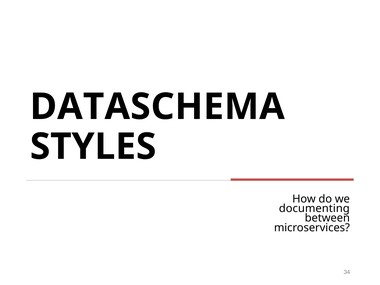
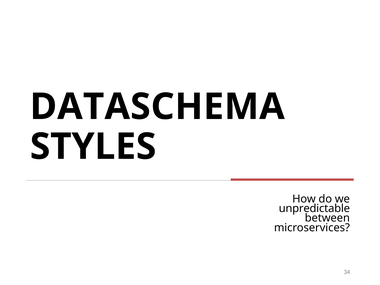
documenting: documenting -> unpredictable (314, 208)
